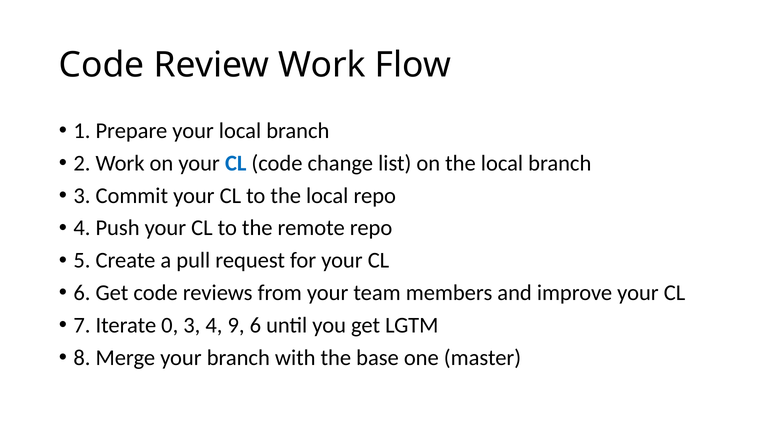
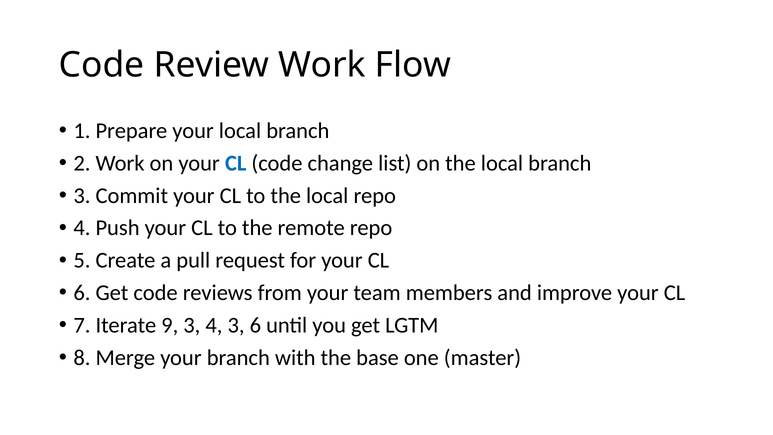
0: 0 -> 9 (170, 325)
4 9: 9 -> 3 (236, 325)
